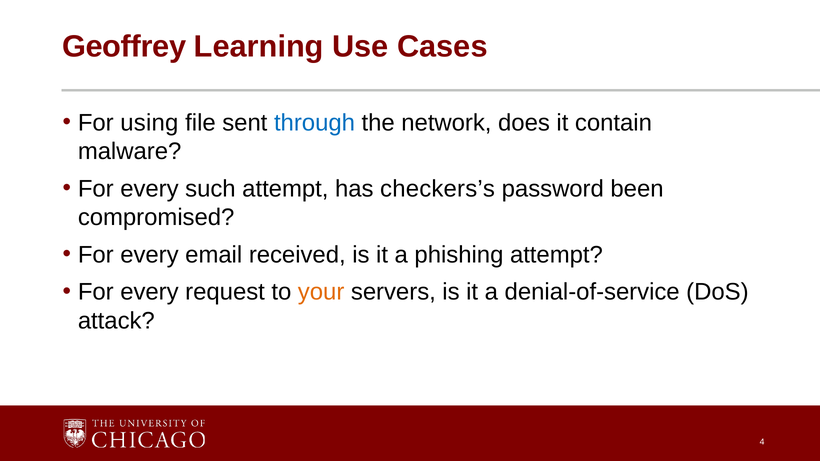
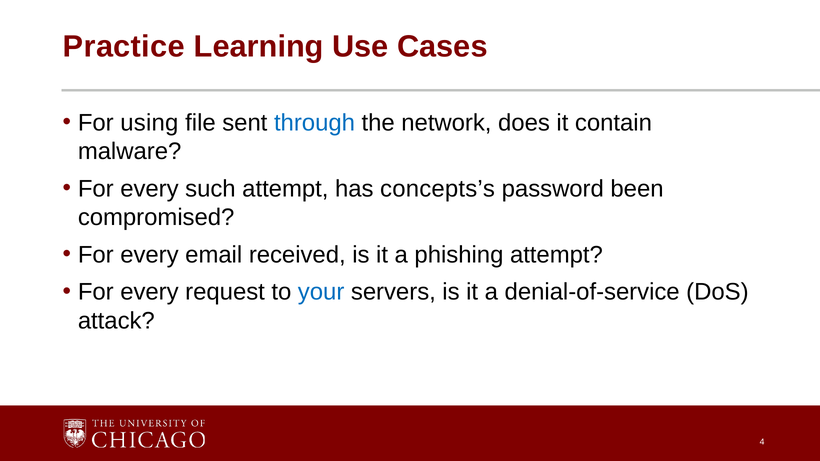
Geoffrey: Geoffrey -> Practice (124, 47)
checkers’s: checkers’s -> concepts’s (437, 189)
your colour: orange -> blue (321, 292)
